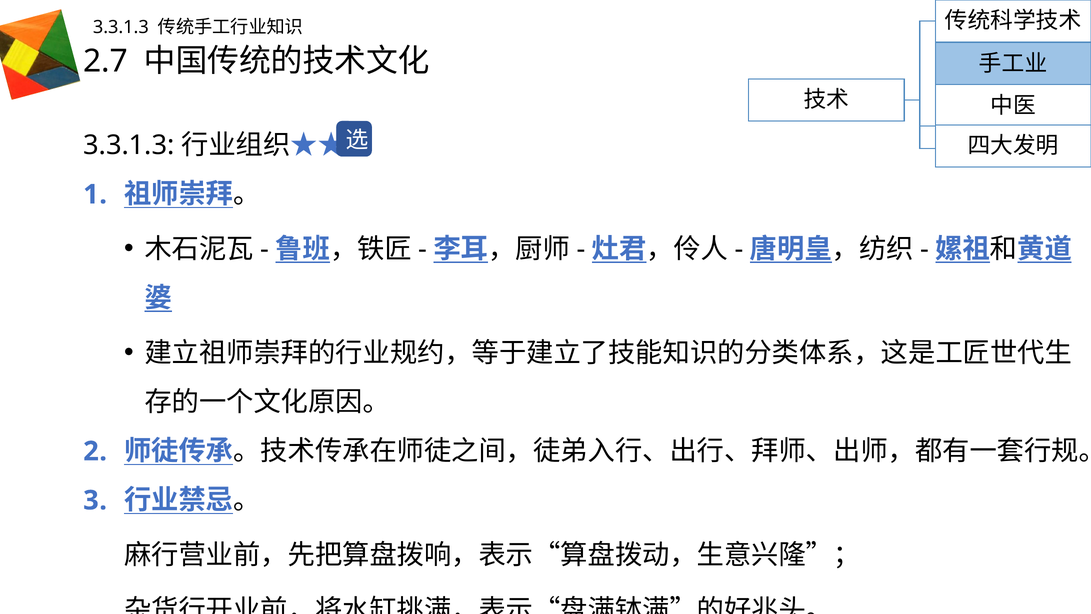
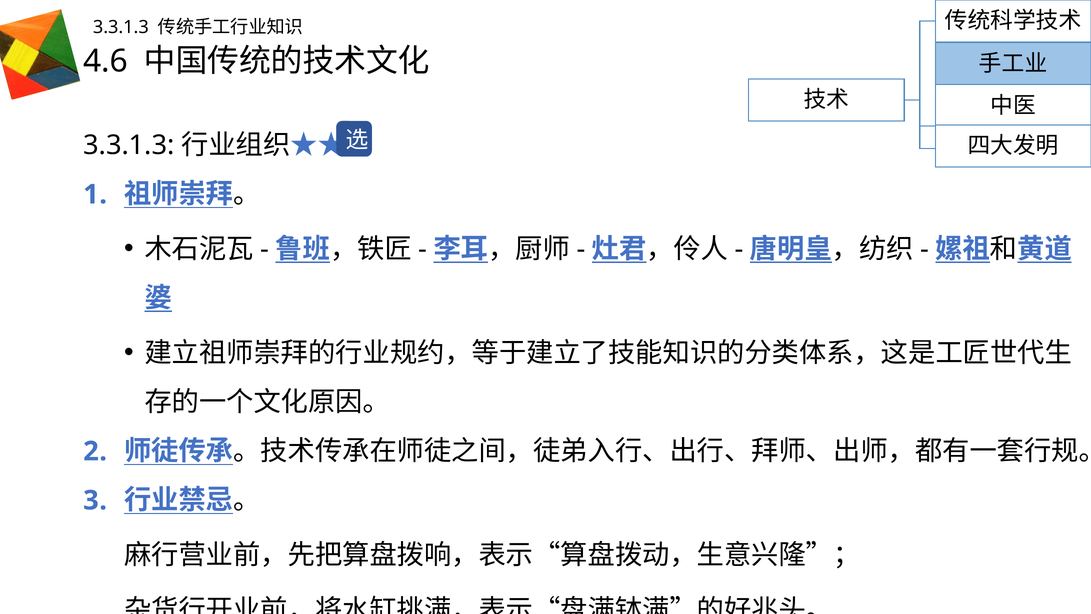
2.7: 2.7 -> 4.6 (106, 61)
